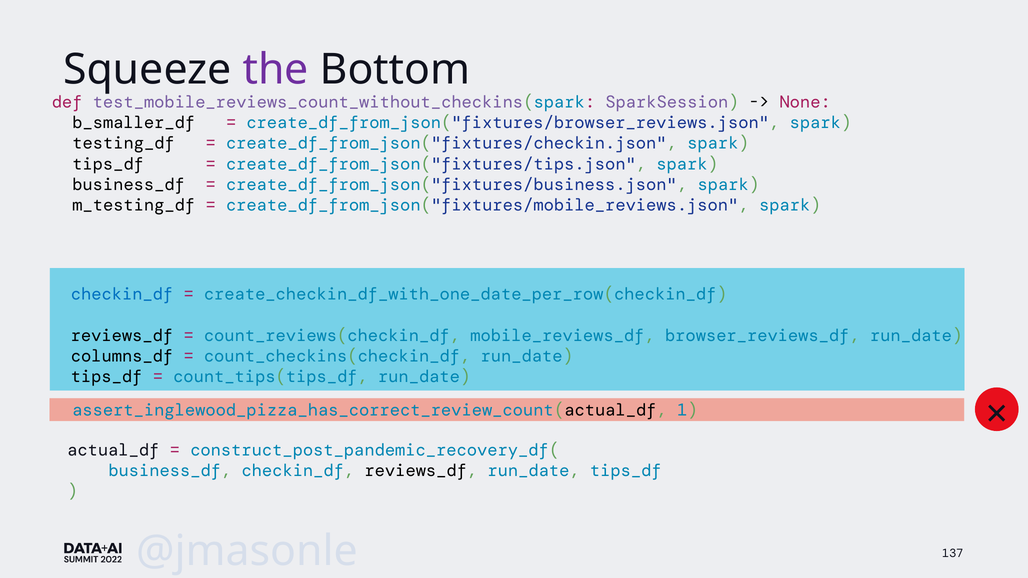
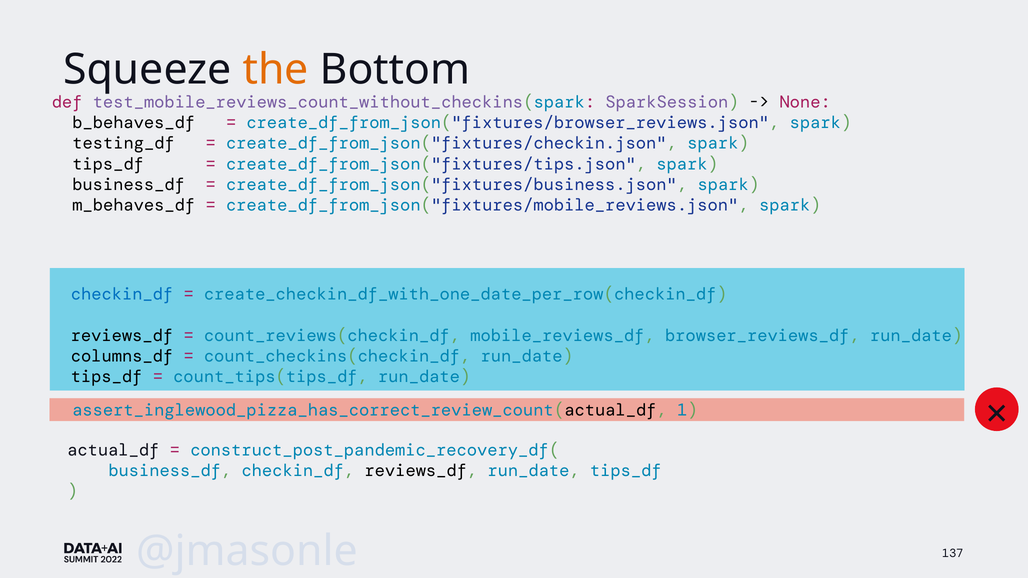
the colour: purple -> orange (276, 70)
b_smaller_df: b_smaller_df -> b_behaves_df (134, 123)
m_testing_df: m_testing_df -> m_behaves_df (134, 205)
